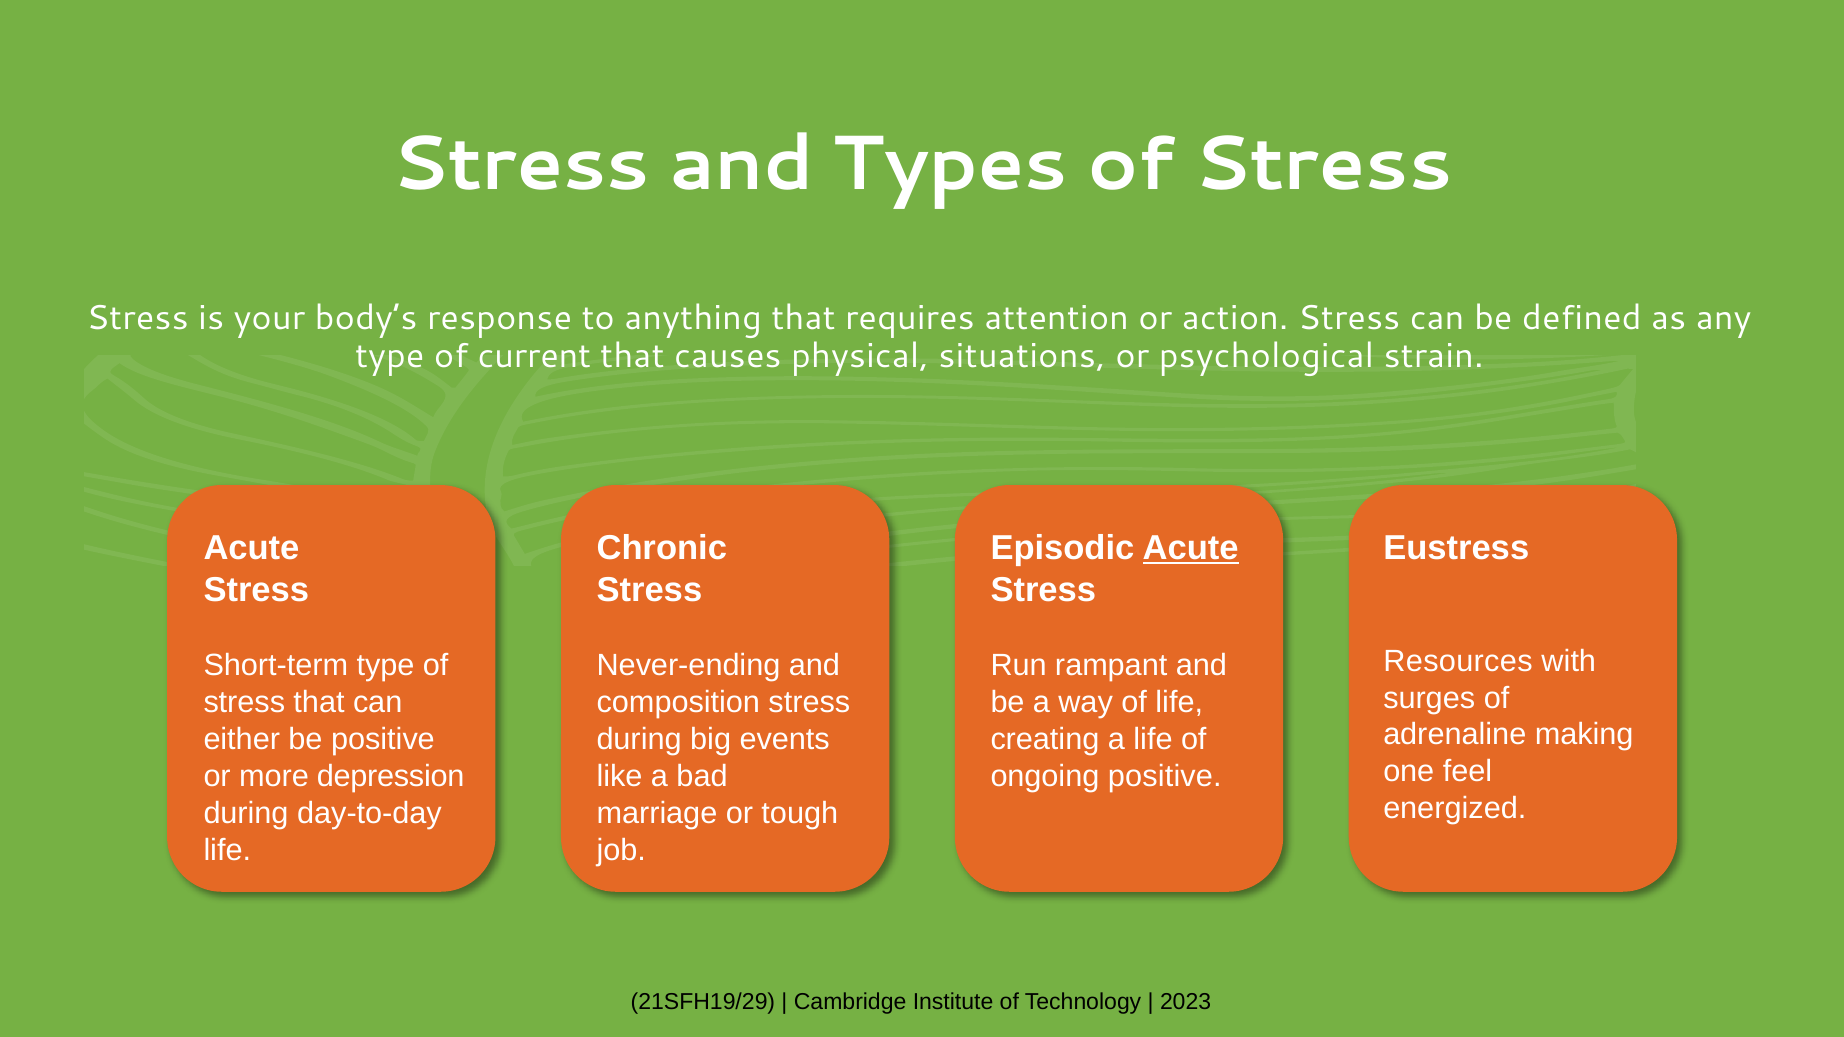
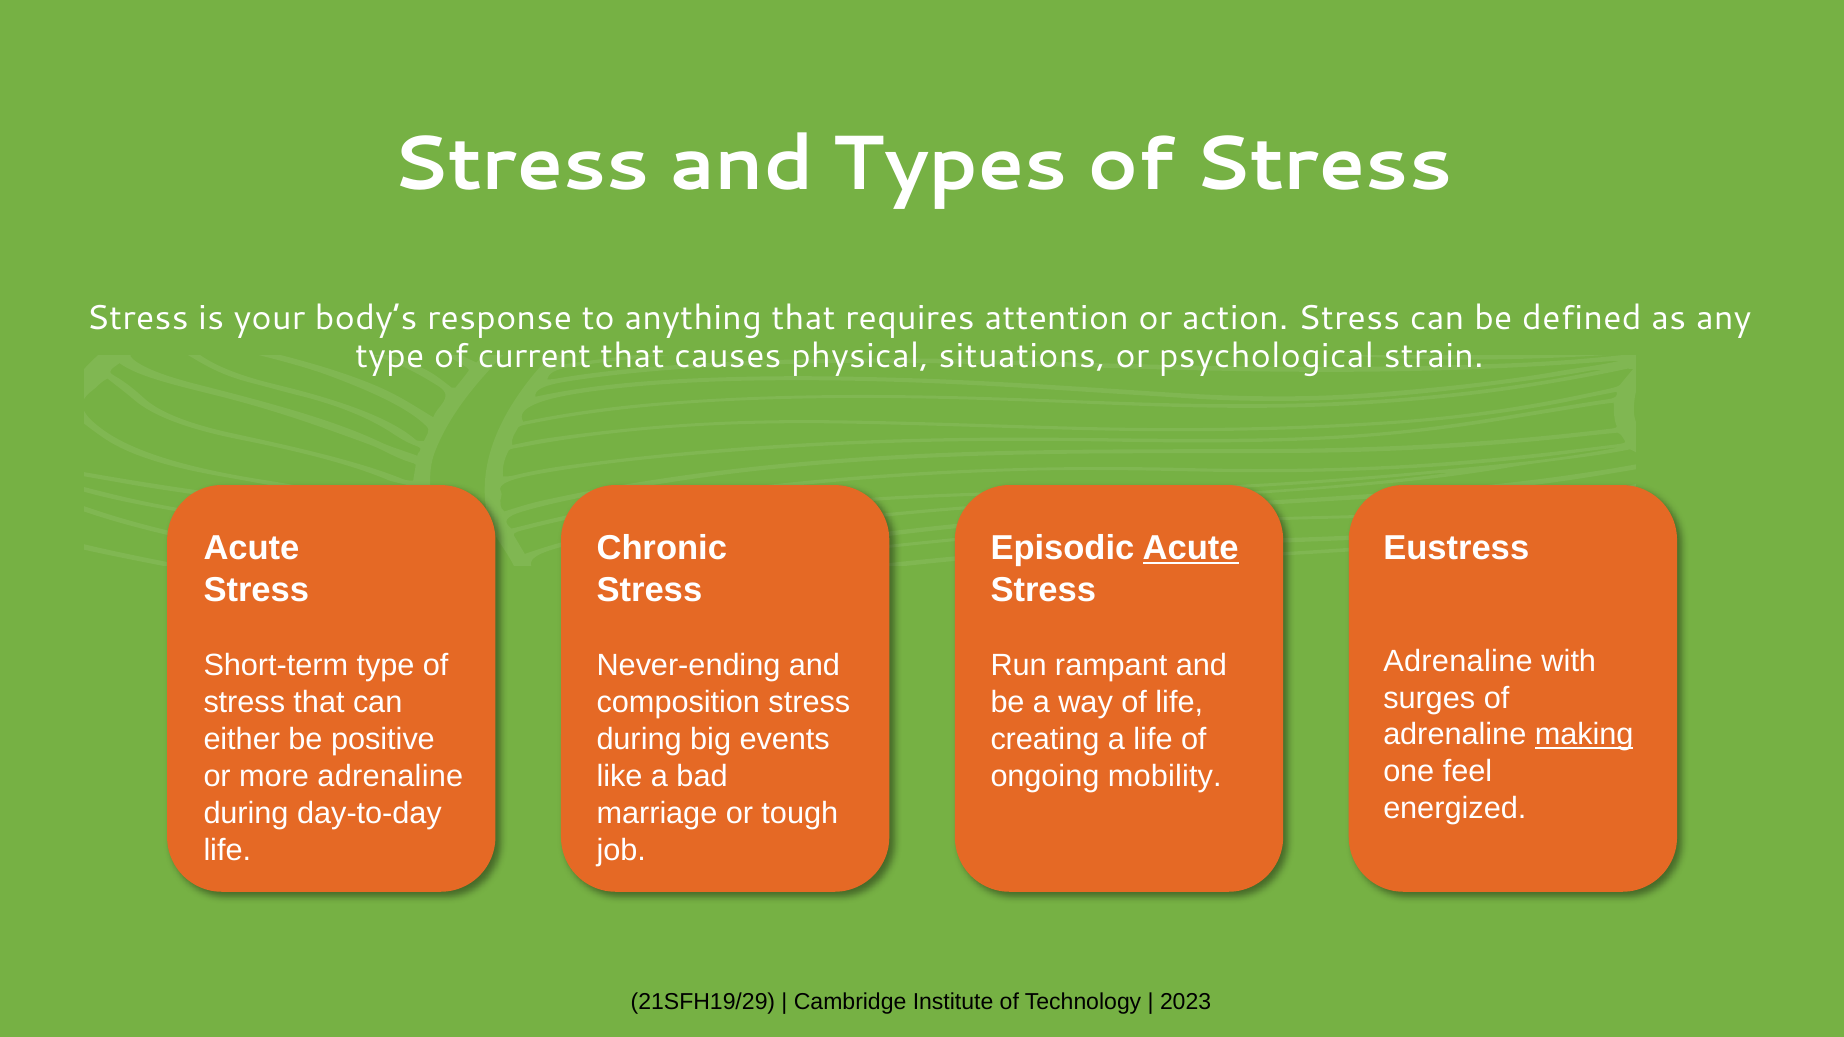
Resources: Resources -> Adrenaline (1458, 661)
making underline: none -> present (1584, 735)
more depression: depression -> adrenaline (390, 776)
ongoing positive: positive -> mobility (1165, 776)
